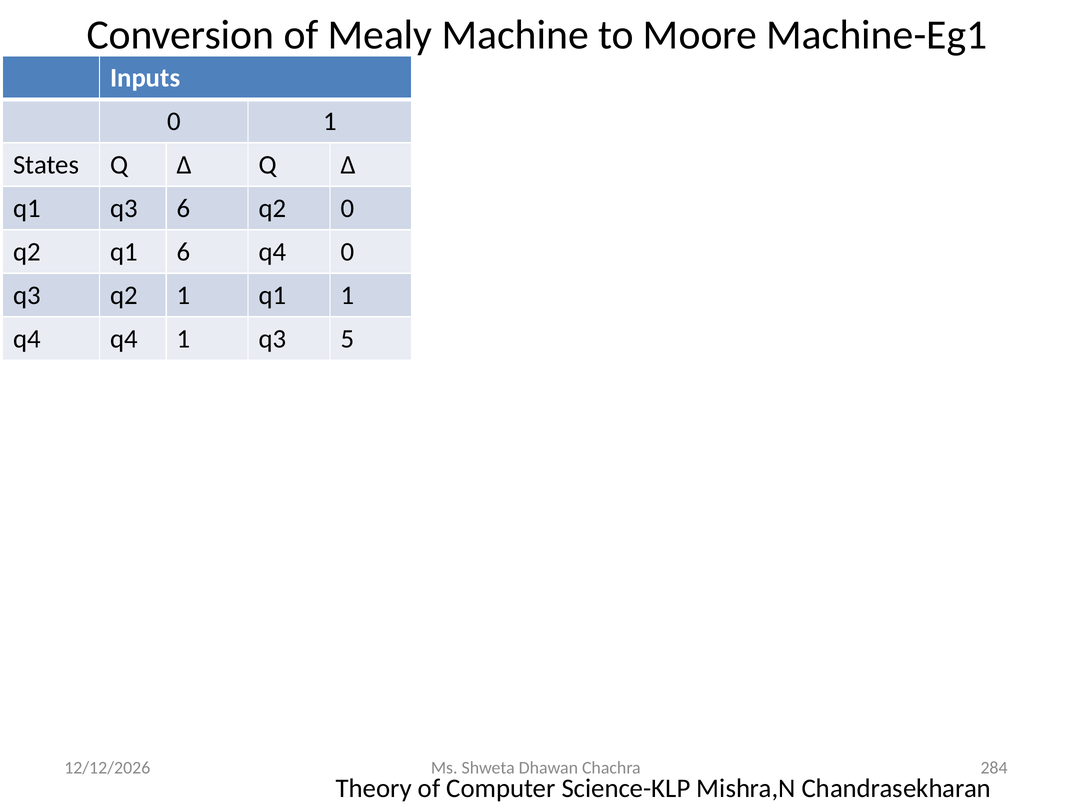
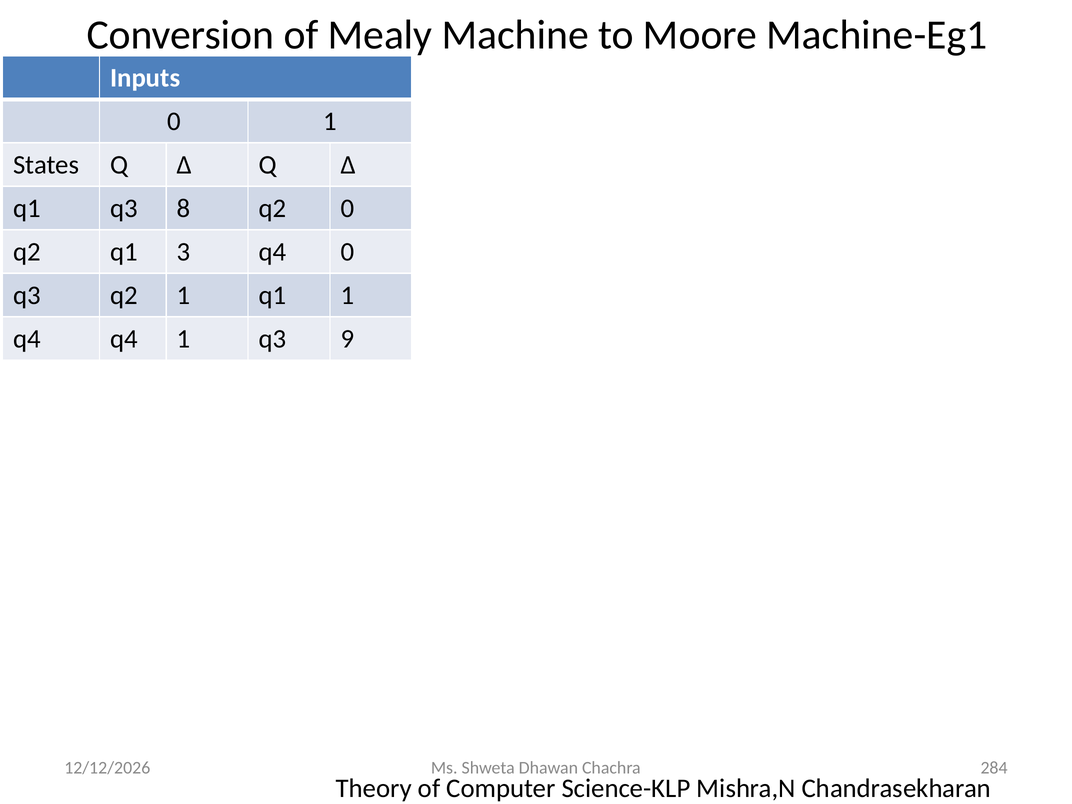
q3 6: 6 -> 8 (184, 208)
q1 6: 6 -> 3 (184, 252)
5: 5 -> 9 (347, 339)
